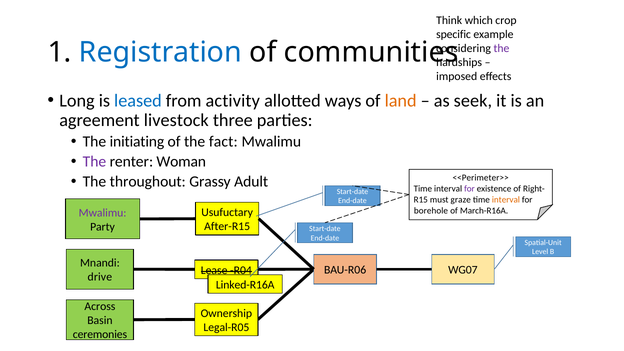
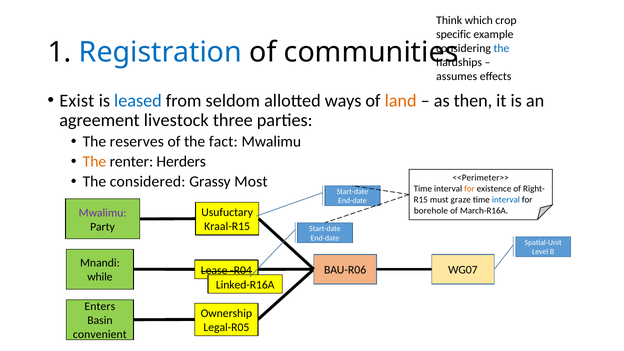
the colour: purple -> blue (501, 48)
imposed: imposed -> assumes (457, 77)
Long: Long -> Exist (77, 101)
activity: activity -> seldom (233, 101)
seek: seek -> then (473, 101)
initiating: initiating -> reserves (137, 142)
The colour: purple -> orange (94, 162)
Woman: Woman -> Herders (181, 162)
throughout: throughout -> considered (148, 182)
Adult: Adult -> Most (251, 182)
for colour: purple -> orange (469, 189)
interval colour: orange -> blue (506, 200)
After-R15: After-R15 -> Kraal-R15 (227, 227)
drive: drive -> while (100, 277)
Across: Across -> Enters (100, 306)
ceremonies: ceremonies -> convenient (100, 335)
